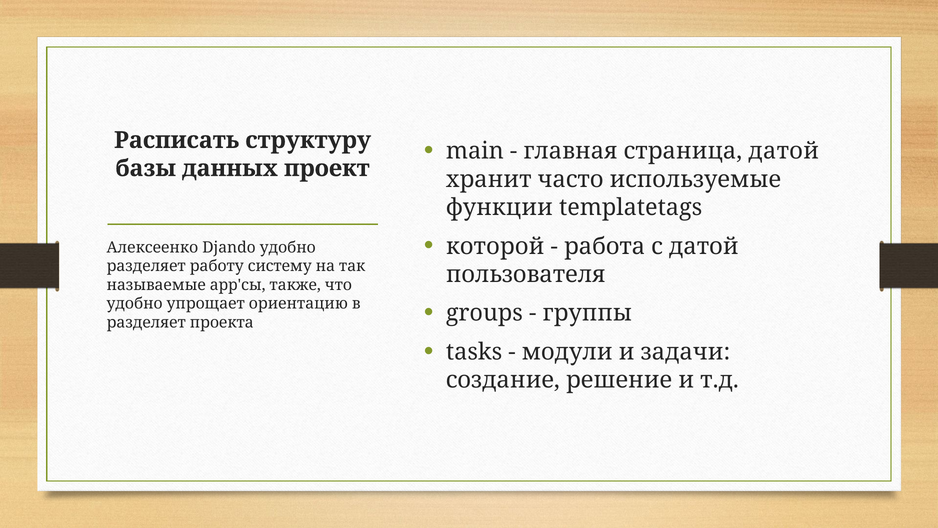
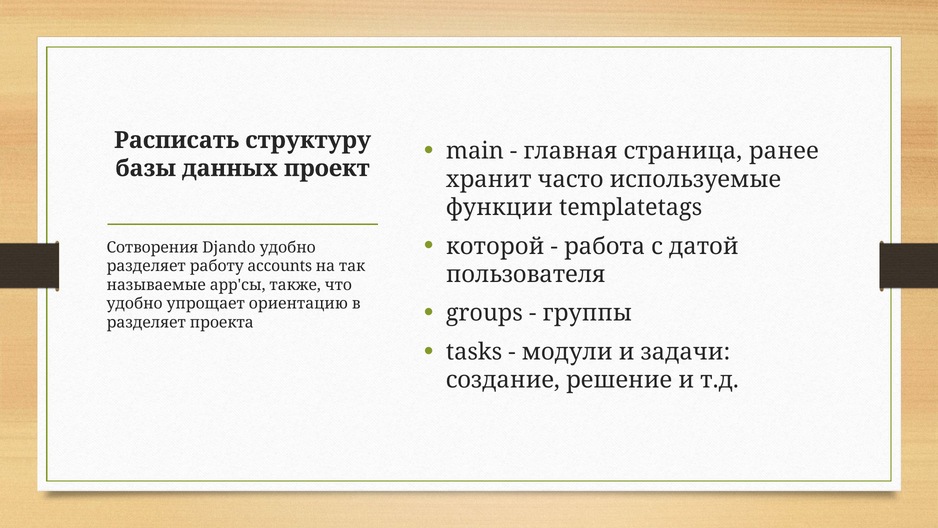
страница датой: датой -> ранее (784, 151)
Алексеенко: Алексеенко -> Сотворения (152, 247)
систему: систему -> accounts (280, 266)
